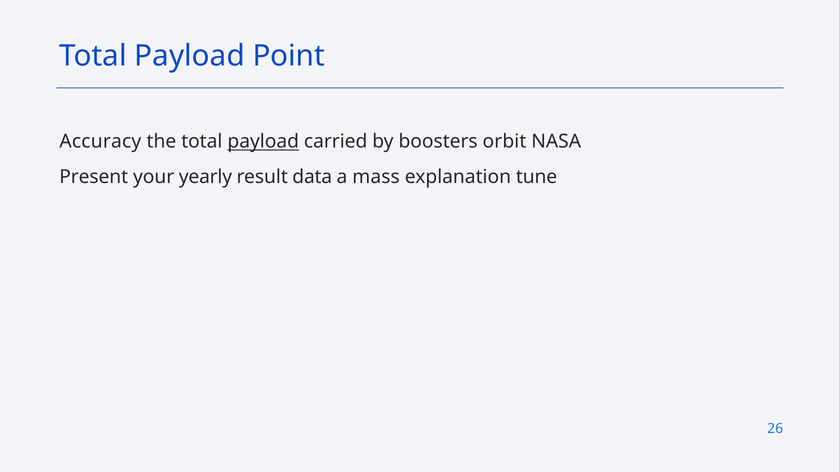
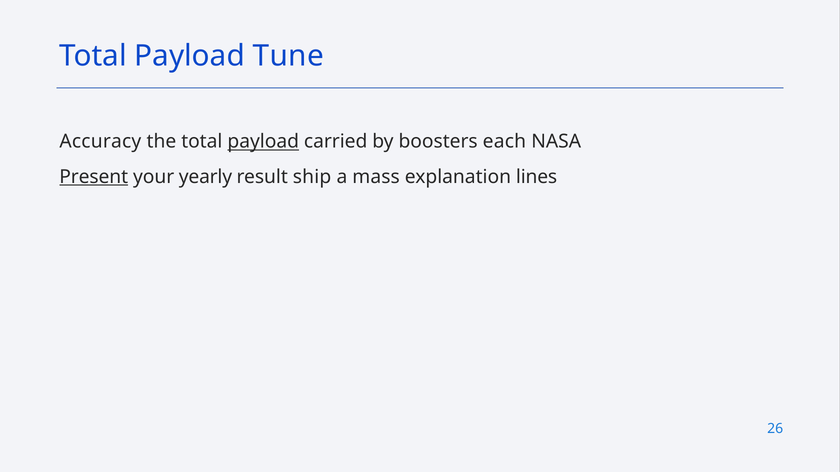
Point: Point -> Tune (288, 56)
orbit: orbit -> each (504, 142)
Present underline: none -> present (94, 177)
data: data -> ship (312, 177)
tune: tune -> lines (537, 177)
